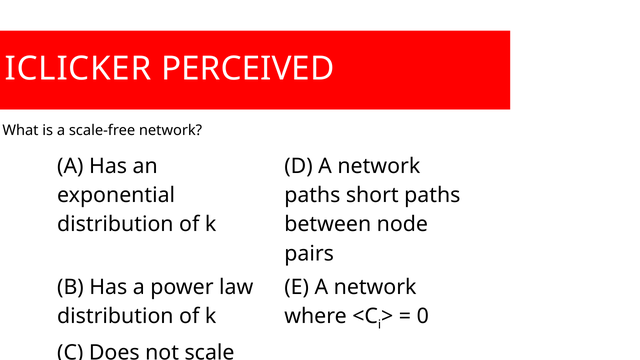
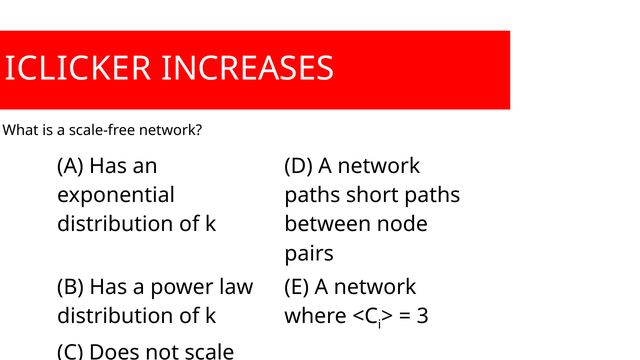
PERCEIVED: PERCEIVED -> INCREASES (248, 69)
0: 0 -> 3 (423, 316)
